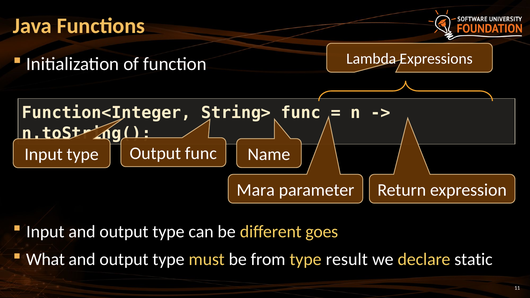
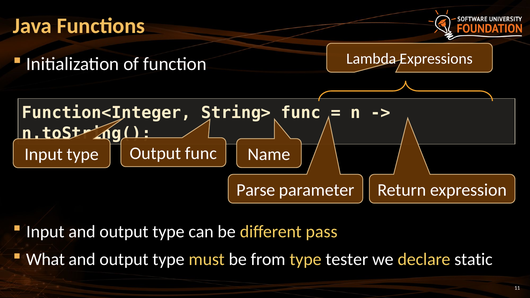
Mara: Mara -> Parse (256, 190)
goes: goes -> pass (322, 232)
result: result -> tester (347, 260)
